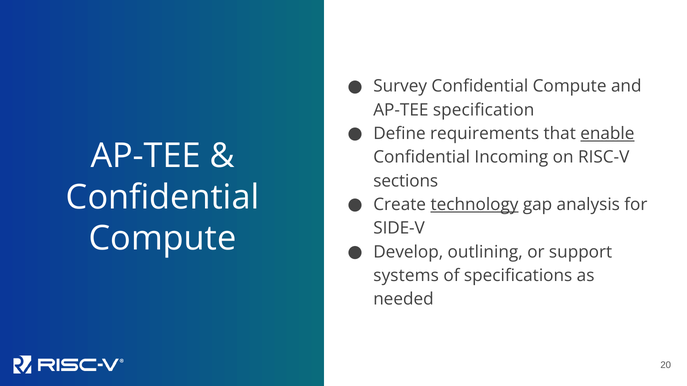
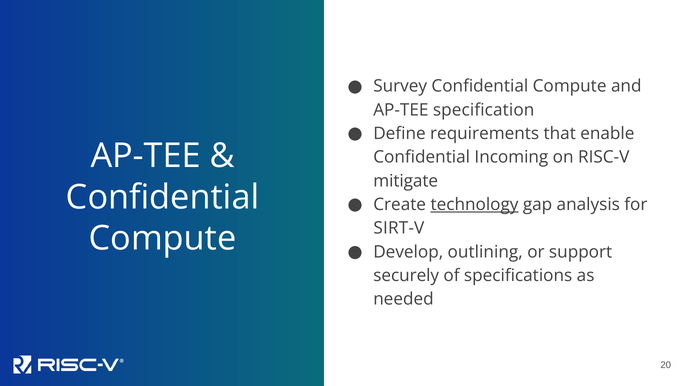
enable underline: present -> none (607, 134)
sections: sections -> mitigate (406, 181)
SIDE-V: SIDE-V -> SIRT-V (399, 229)
systems: systems -> securely (406, 276)
